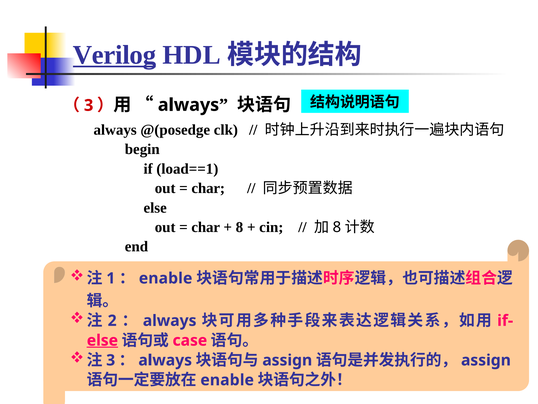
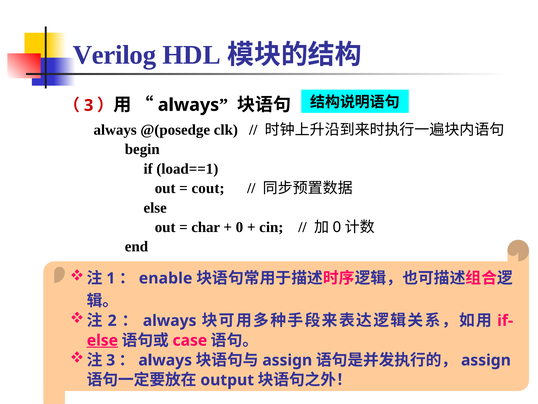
Verilog underline: present -> none (115, 55)
char: char -> cout (208, 188)
8: 8 -> 0 (239, 227)
8: 8 -> 0 (337, 227)
enable: enable -> output (227, 380)
